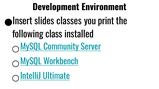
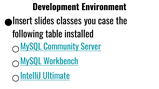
print: print -> case (106, 21)
class: class -> table (54, 34)
